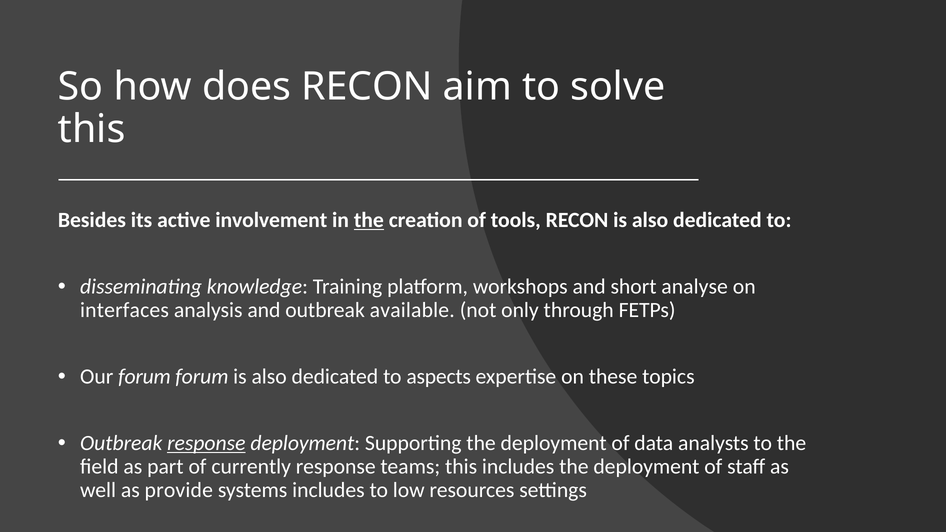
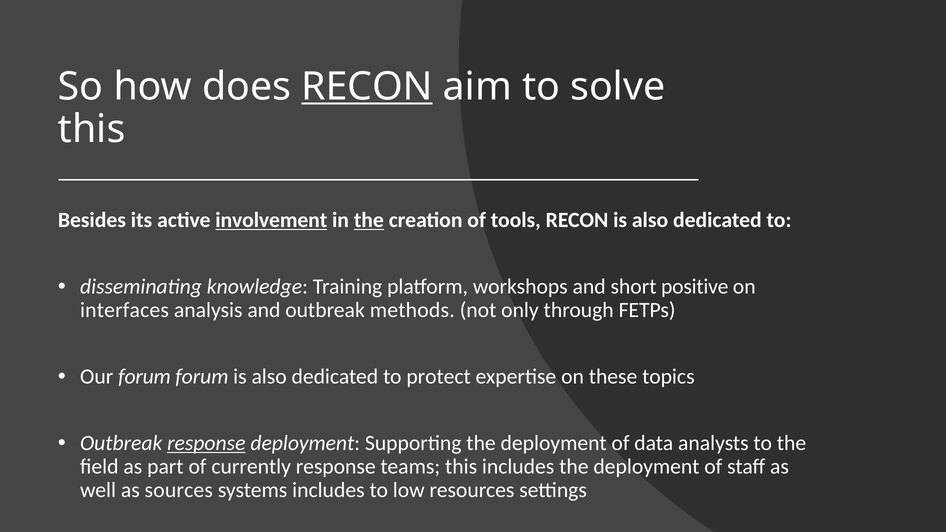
RECON underline: none -> present (367, 87)
involvement underline: none -> present (271, 220)
analyse: analyse -> positive (695, 287)
available: available -> methods (412, 310)
aspects: aspects -> protect (439, 377)
provide: provide -> sources (179, 490)
